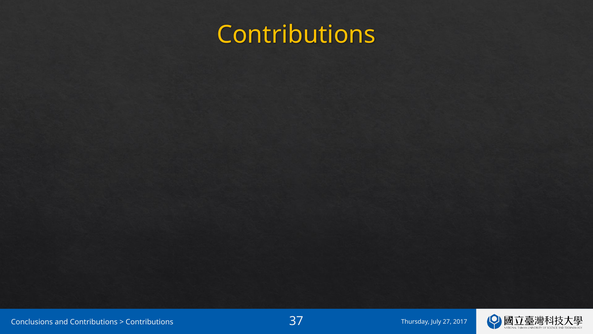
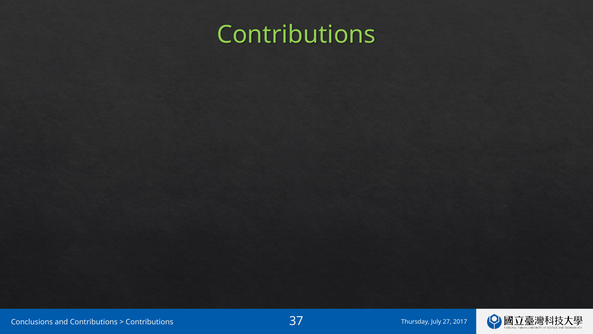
Contributions colour: yellow -> light green (296, 35)
